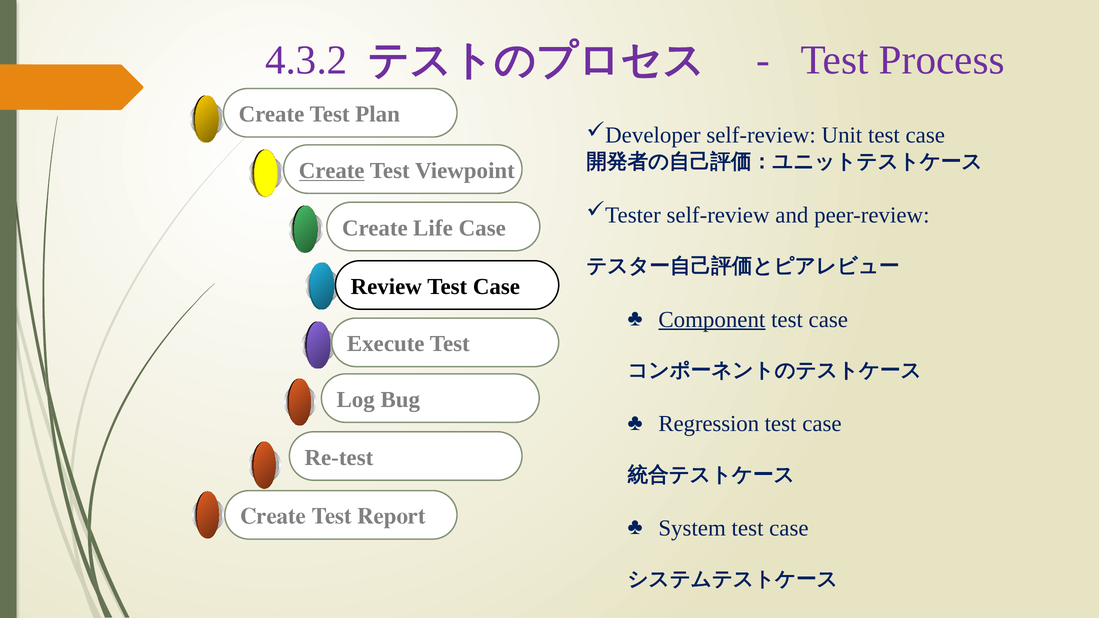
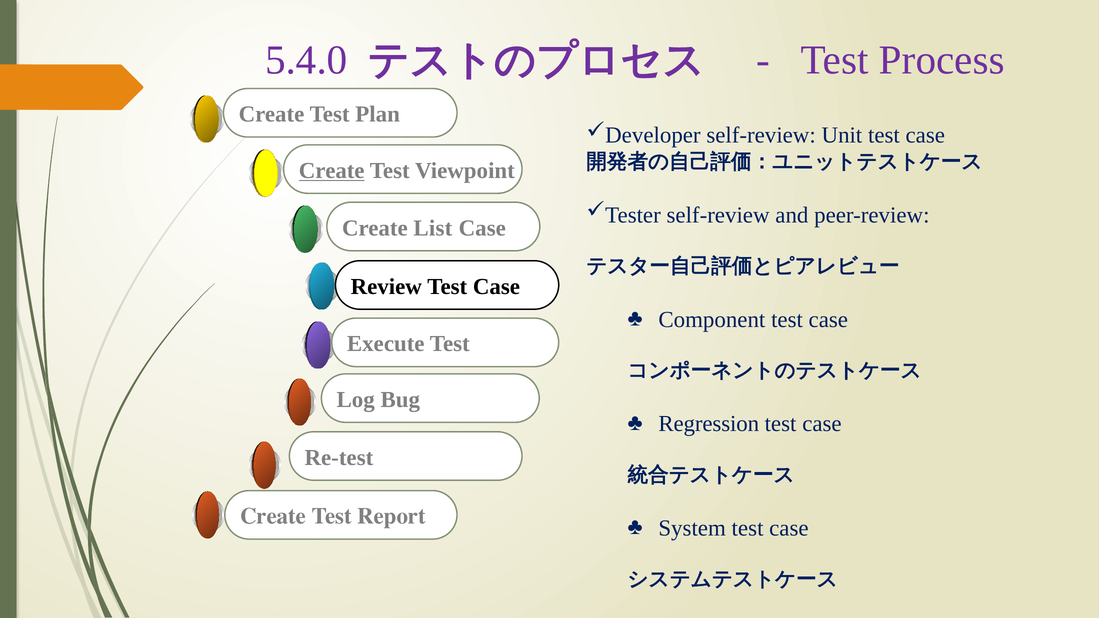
4.3.2: 4.3.2 -> 5.4.0 (306, 60)
Life: Life -> List (433, 228)
Component underline: present -> none (712, 320)
